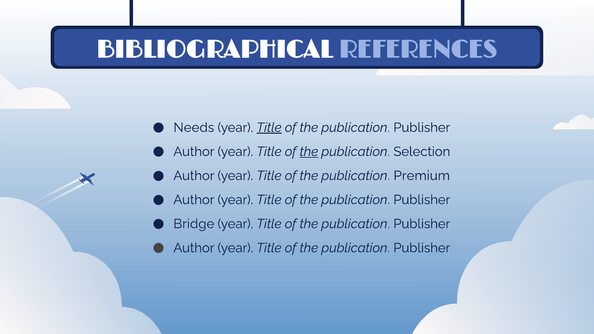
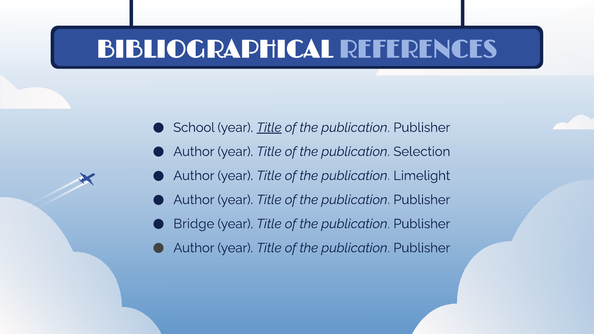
Needs: Needs -> School (194, 128)
the underline: present -> none (309, 152)
Premium: Premium -> Limelight (422, 176)
